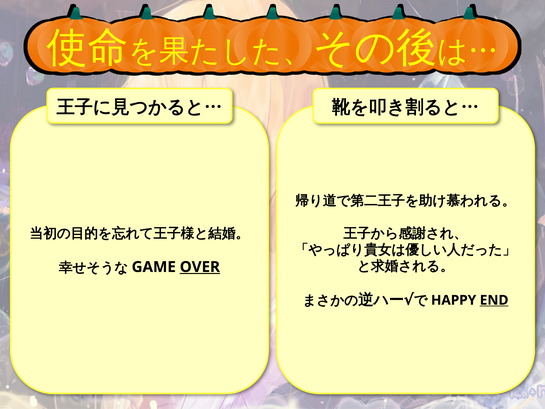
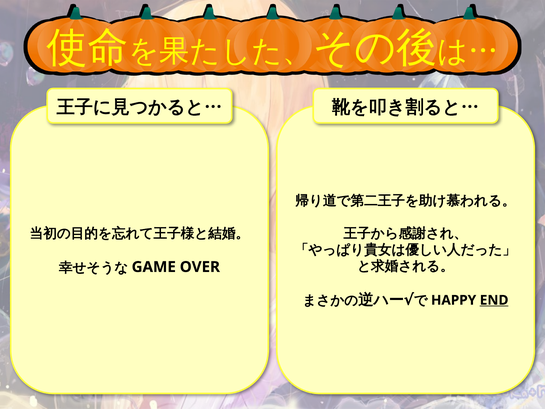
OVER underline: present -> none (200, 267)
